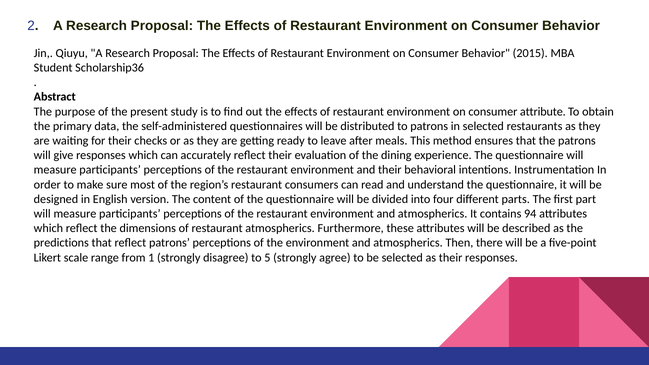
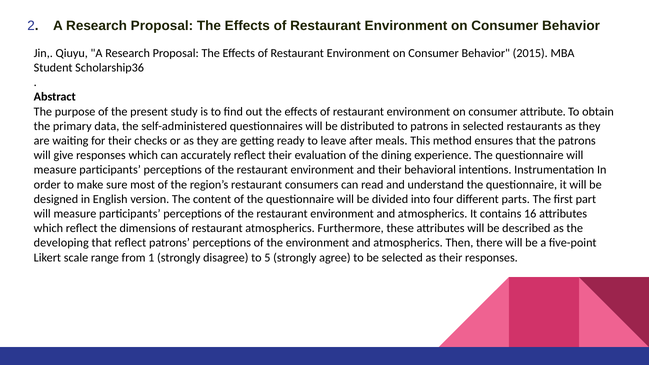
94: 94 -> 16 (530, 214)
predictions: predictions -> developing (61, 243)
